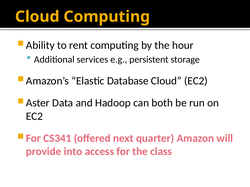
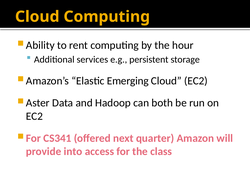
Database: Database -> Emerging (128, 81)
